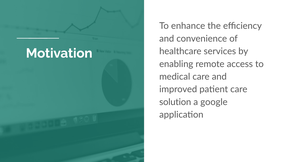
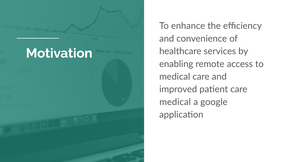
solution: solution -> medical (175, 102)
